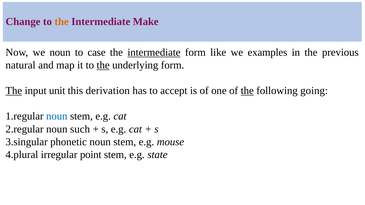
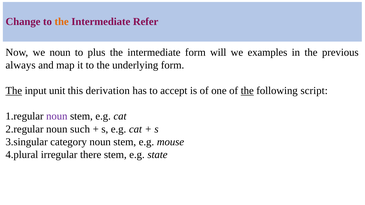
Make: Make -> Refer (146, 22)
case: case -> plus (97, 53)
intermediate underline: present -> none (154, 53)
like: like -> will (218, 53)
natural: natural -> always (21, 65)
the underline: present -> none (103, 65)
going: going -> script (314, 91)
noun colour: blue -> purple (57, 116)
phonetic: phonetic -> category (69, 142)
point: point -> there (91, 155)
